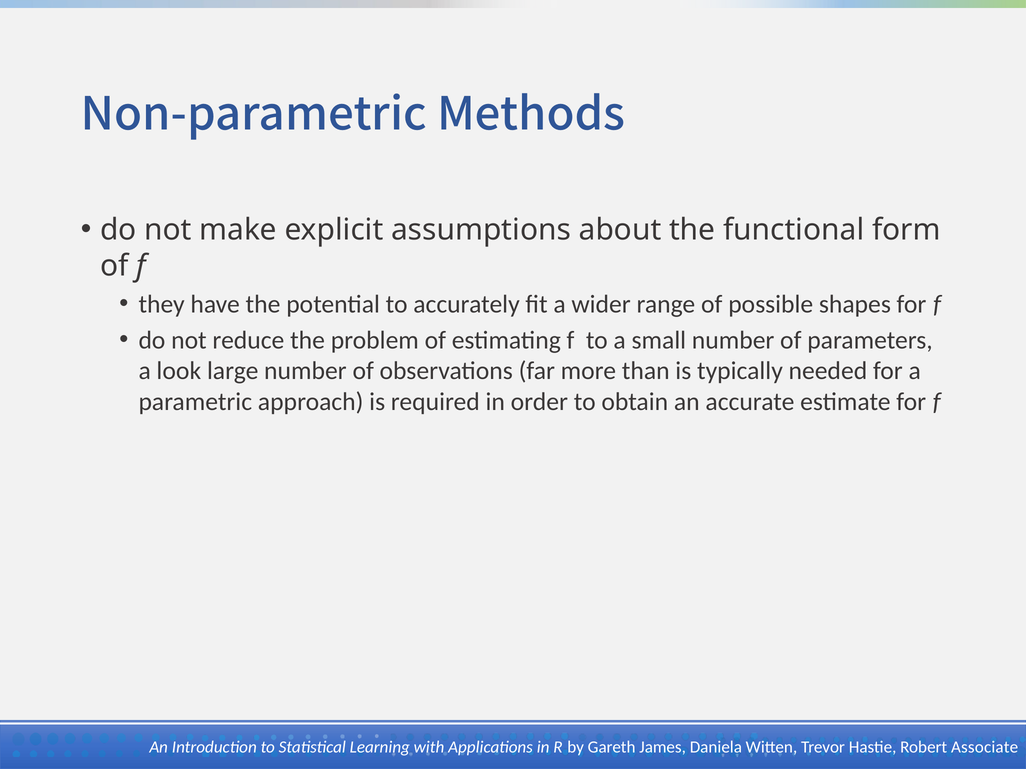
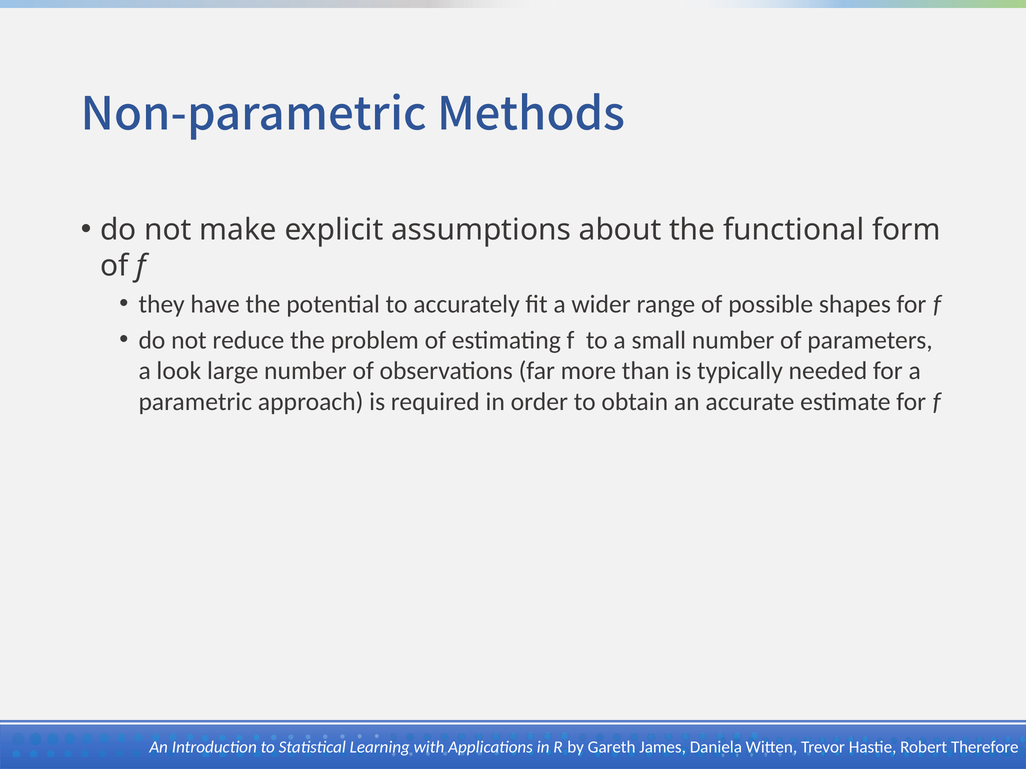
Associate: Associate -> Therefore (985, 748)
